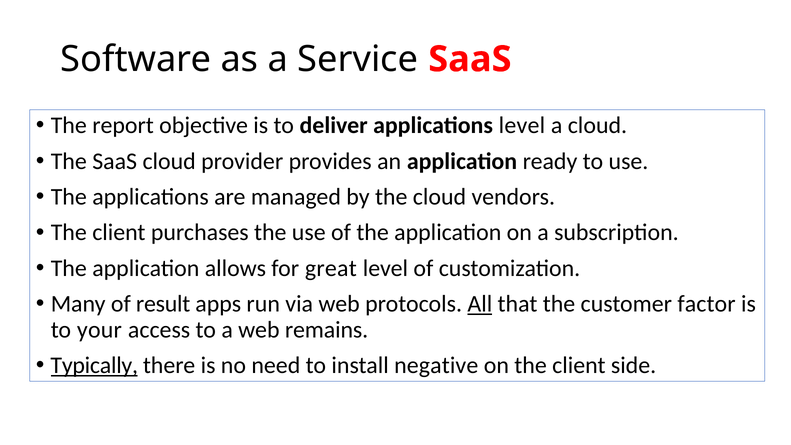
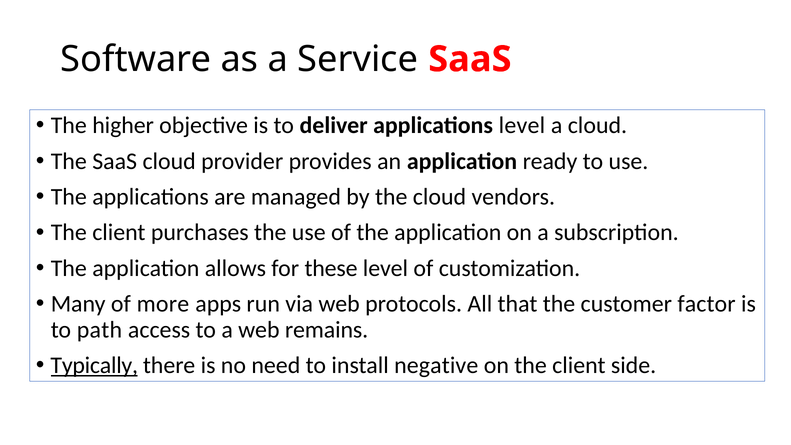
report: report -> higher (123, 125)
great: great -> these (331, 268)
result: result -> more (163, 304)
All underline: present -> none (480, 304)
your: your -> path (99, 330)
